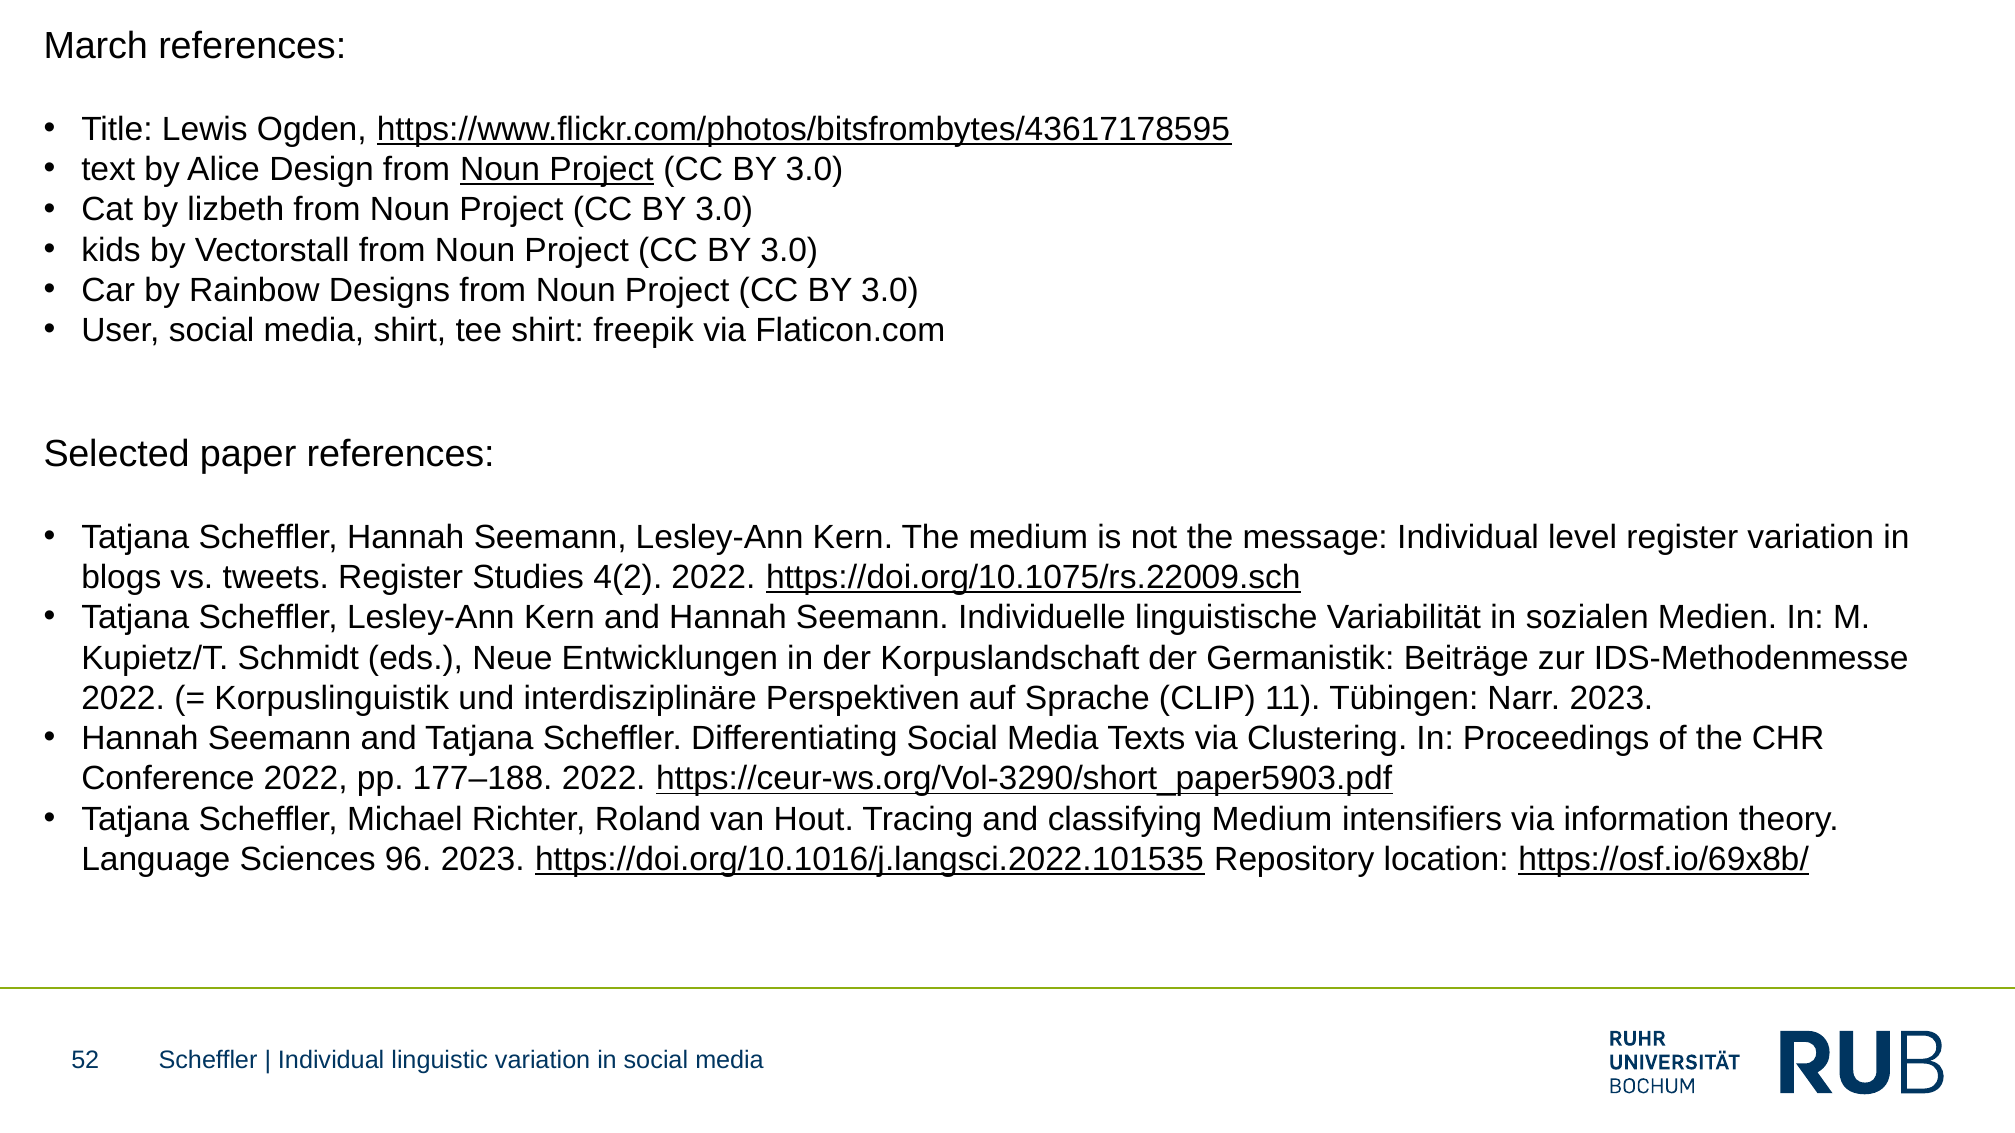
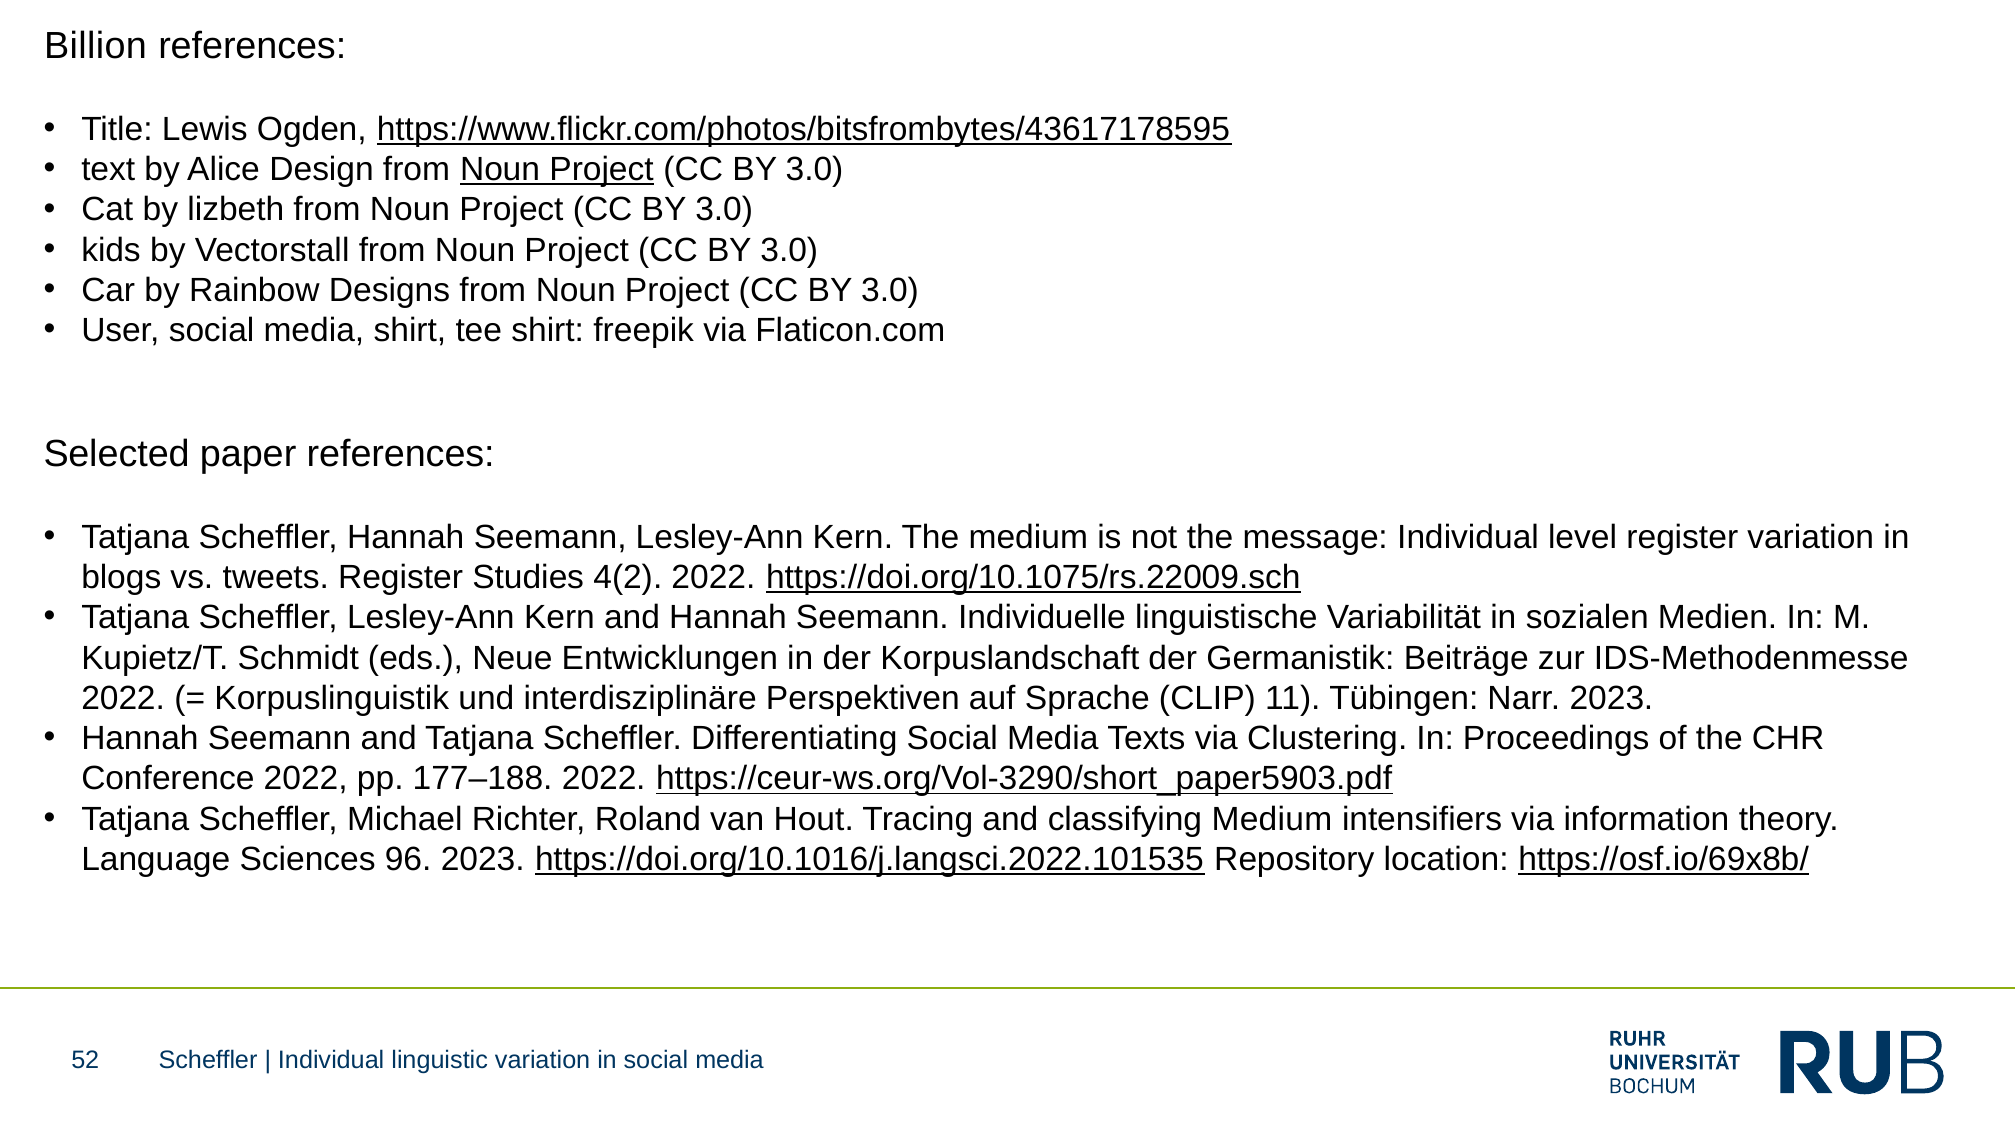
March: March -> Billion (95, 47)
